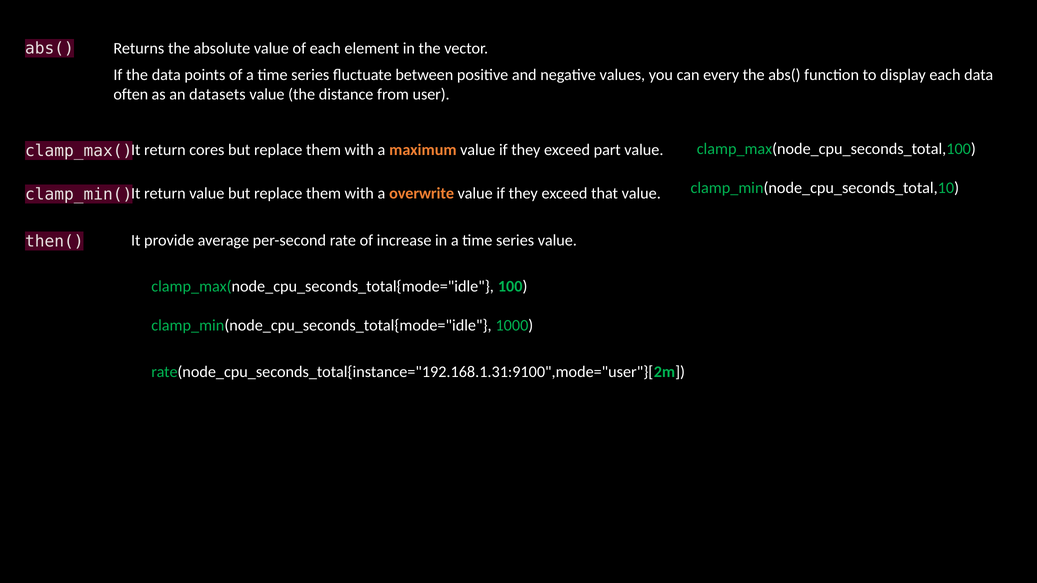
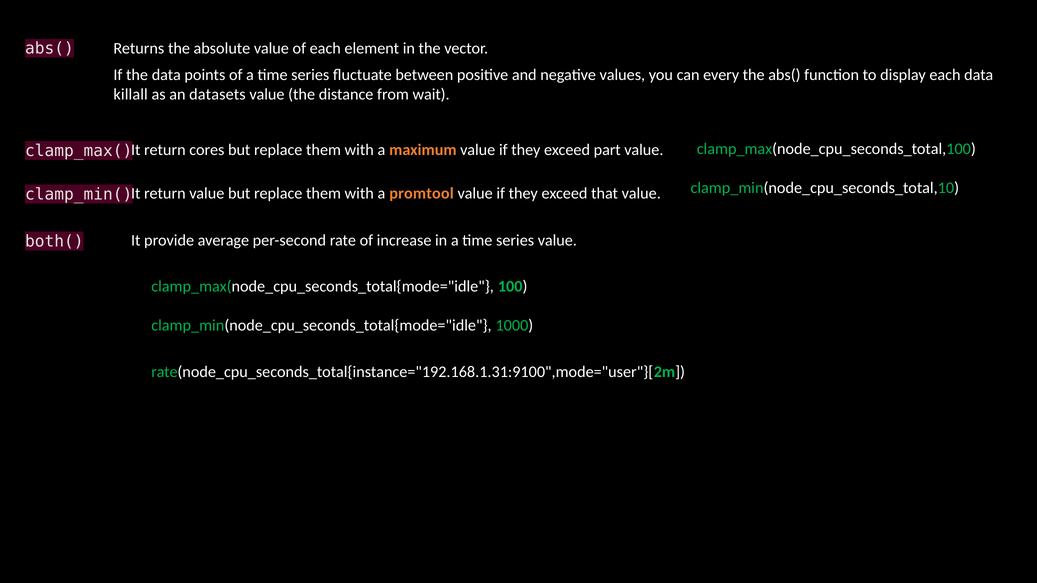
often: often -> killall (131, 95)
user: user -> wait (431, 95)
overwrite: overwrite -> promtool (422, 193)
then(: then( -> both( (54, 241)
